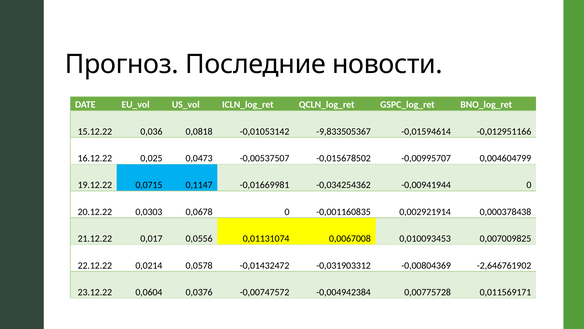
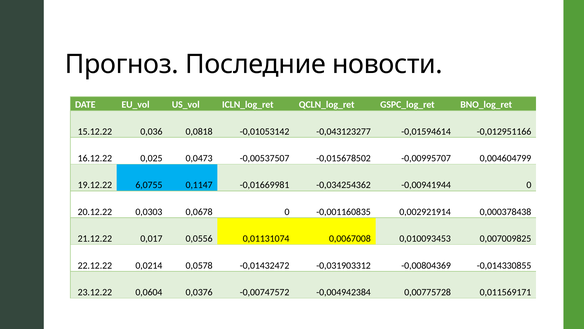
-9,833505367: -9,833505367 -> -0,043123277 (344, 131)
0,0715: 0,0715 -> 6,0755 (149, 185)
-2,646761902: -2,646761902 -> -0,014330855 (504, 265)
